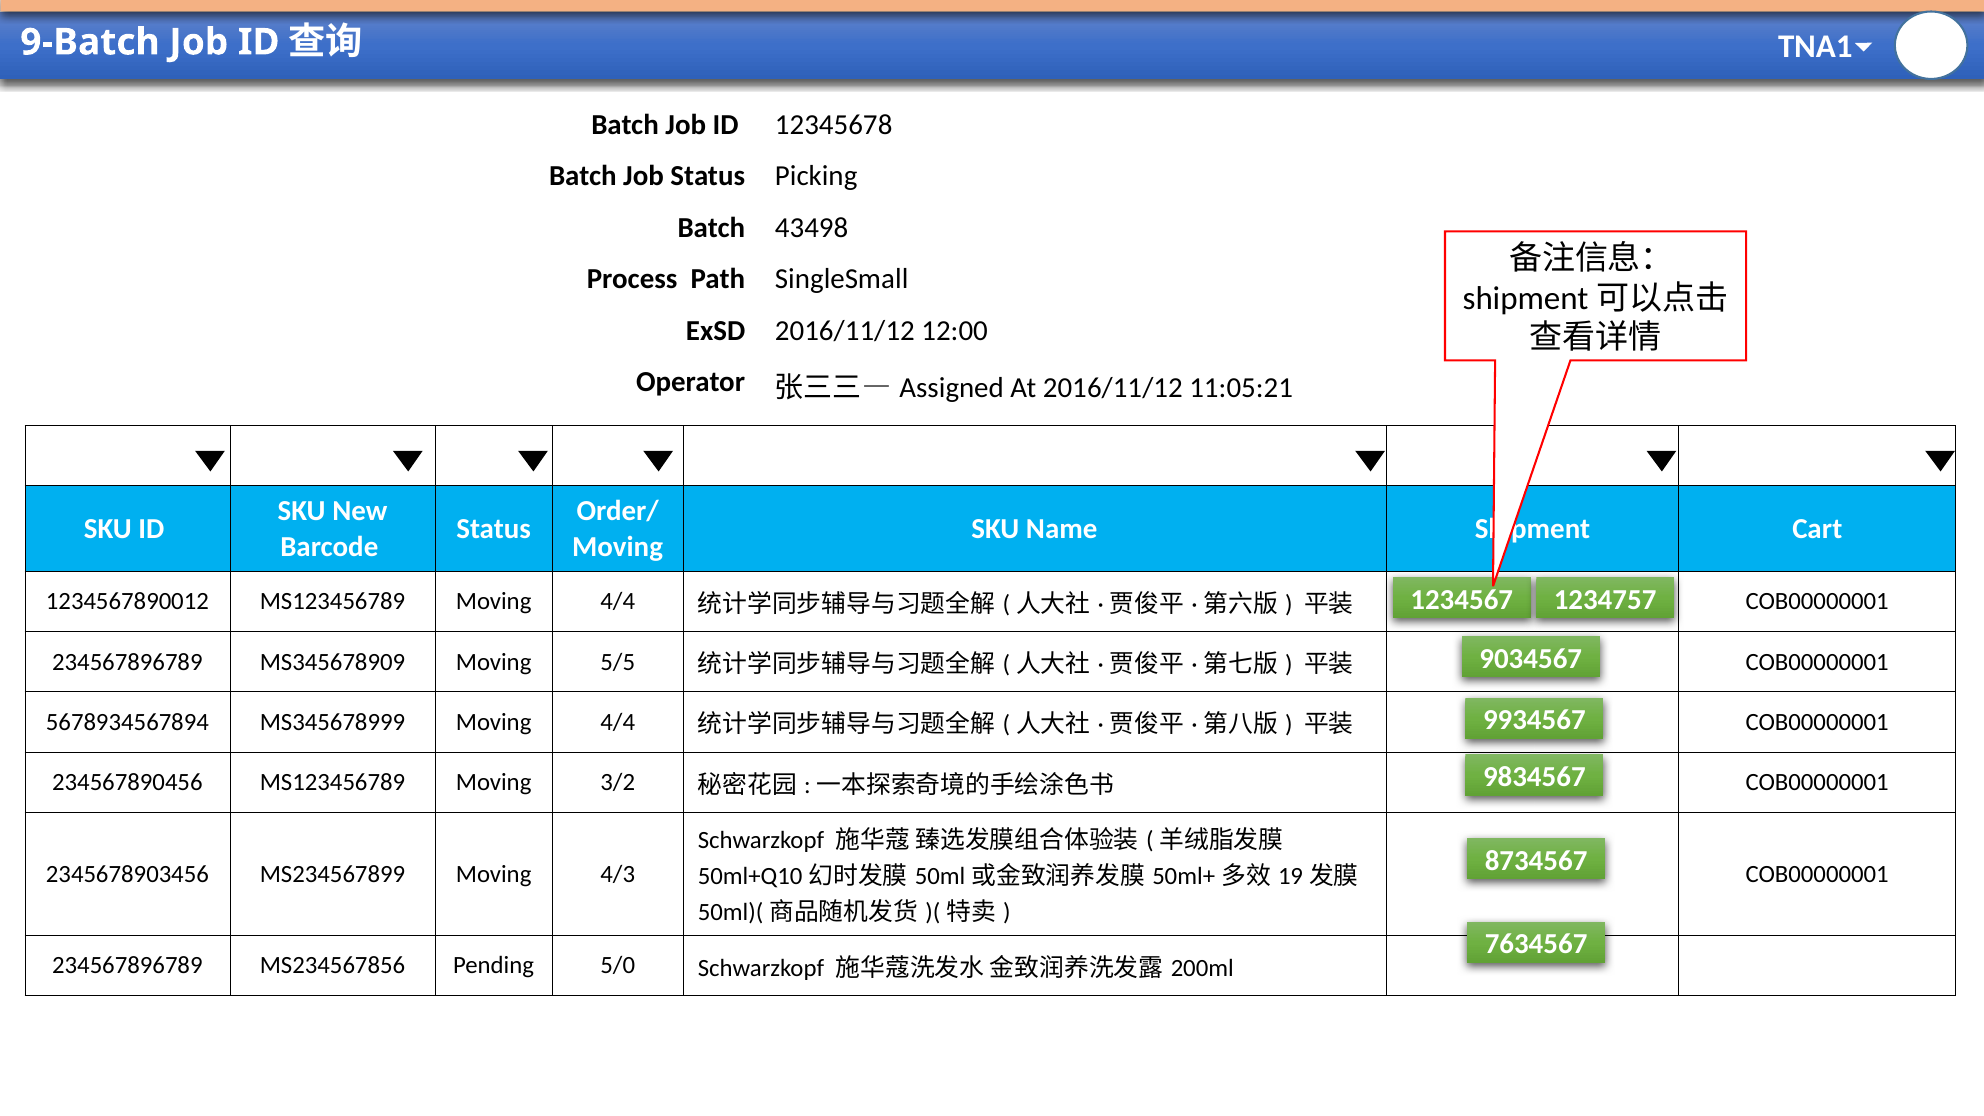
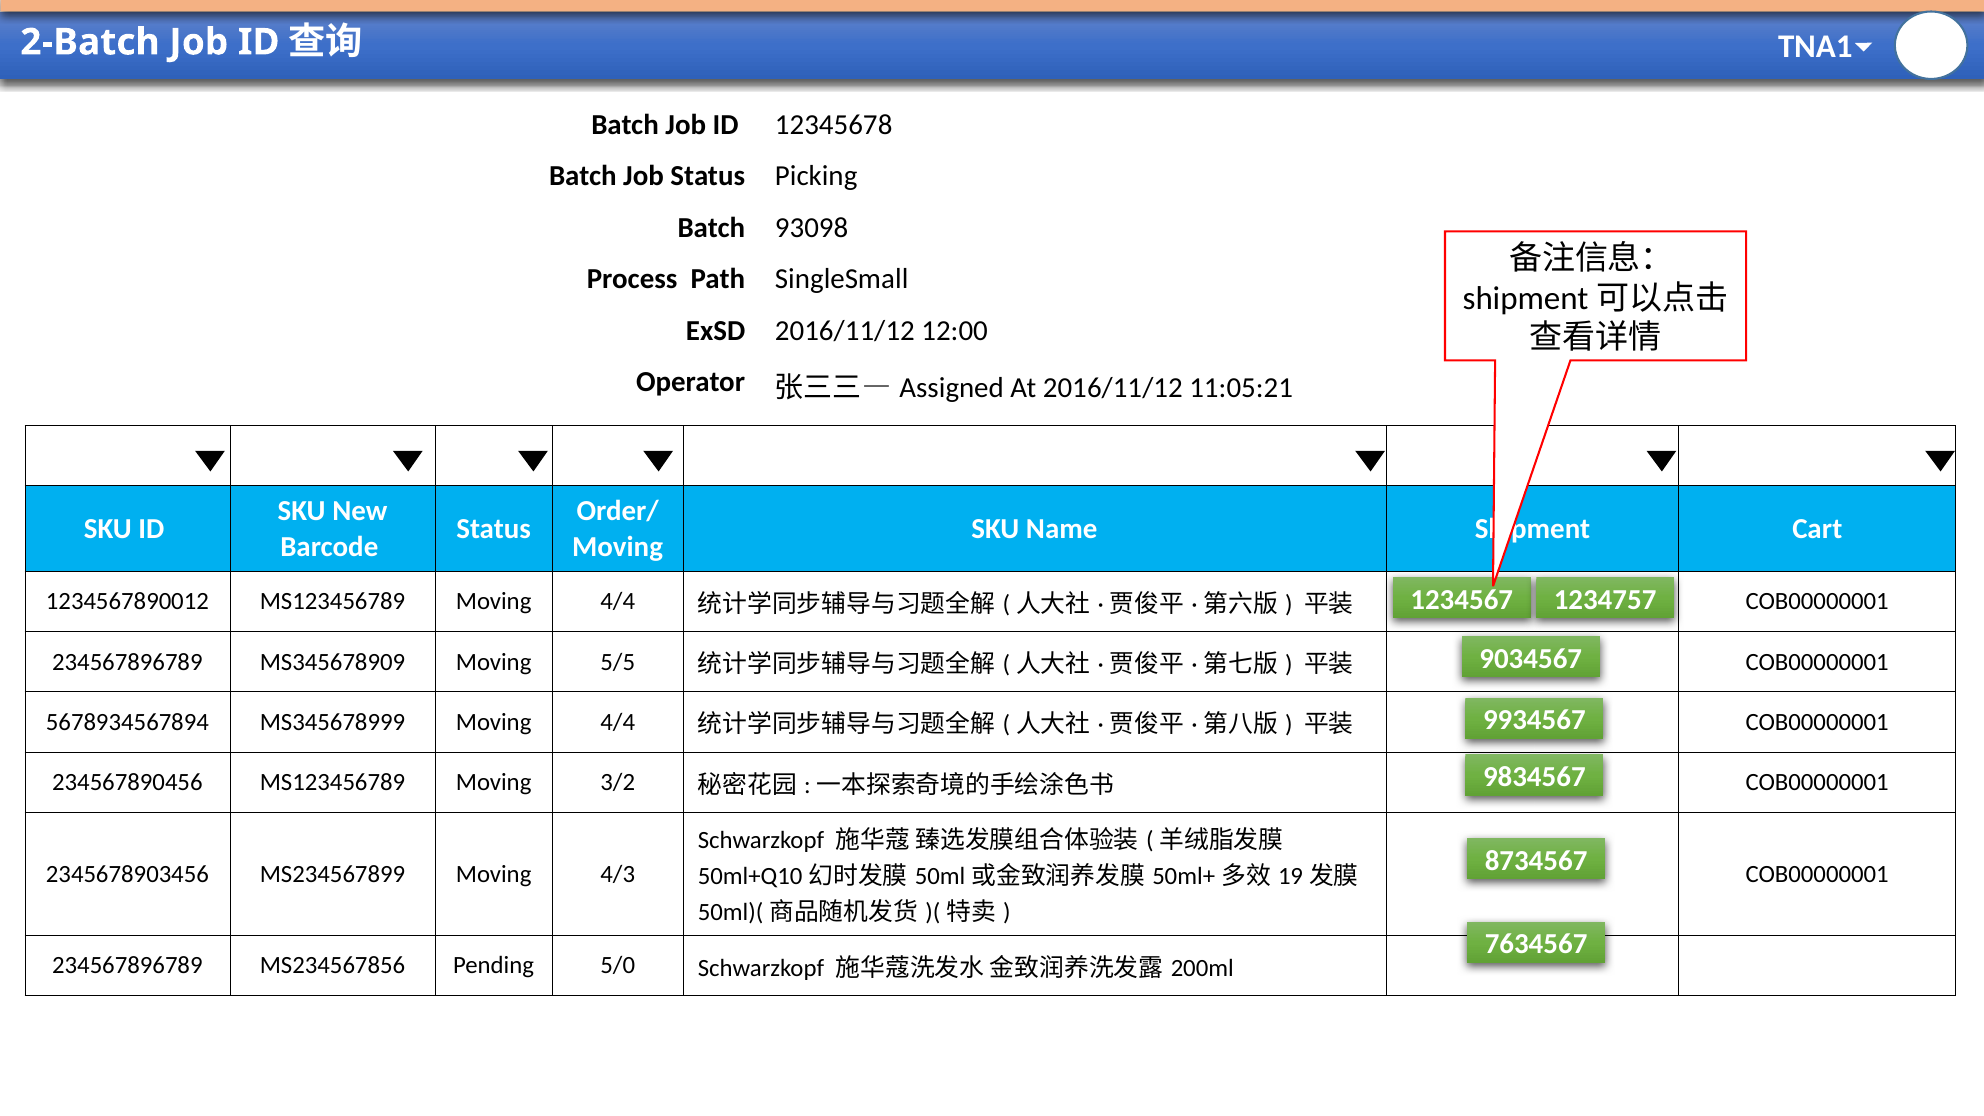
9-Batch: 9-Batch -> 2-Batch (90, 42)
43498: 43498 -> 93098 (812, 228)
